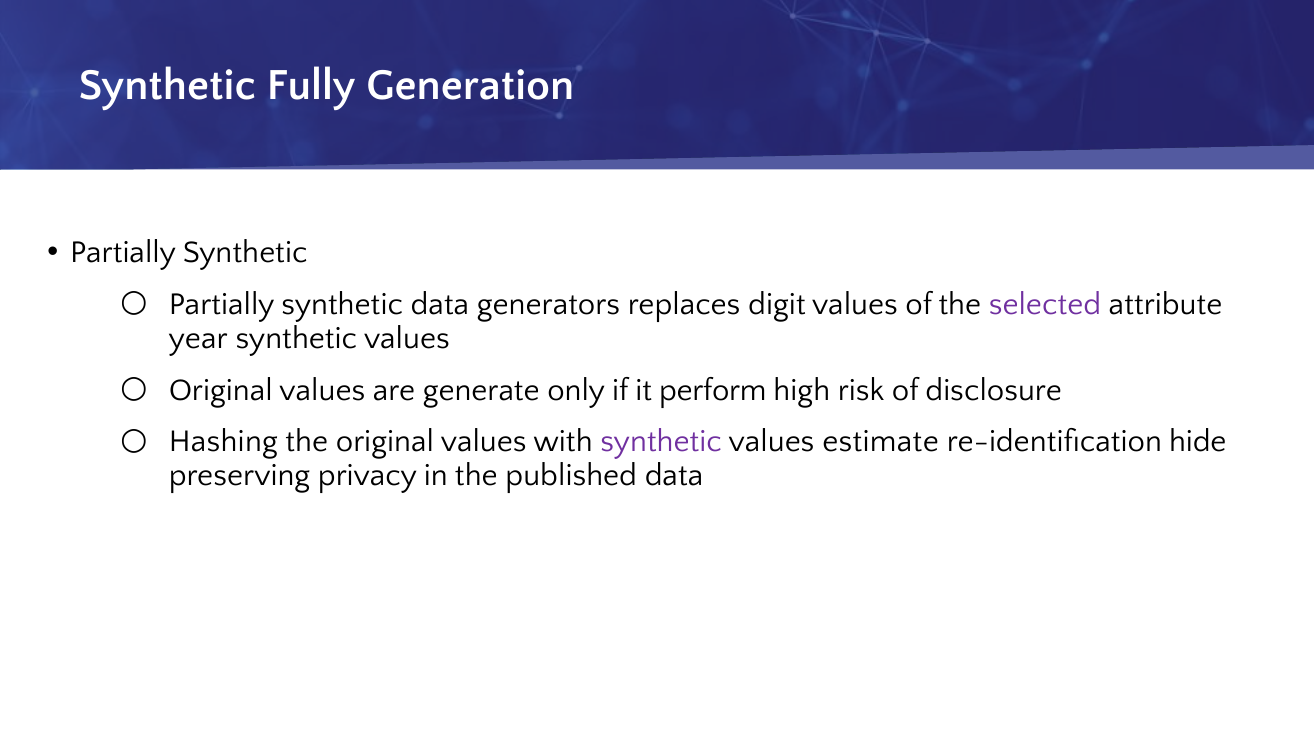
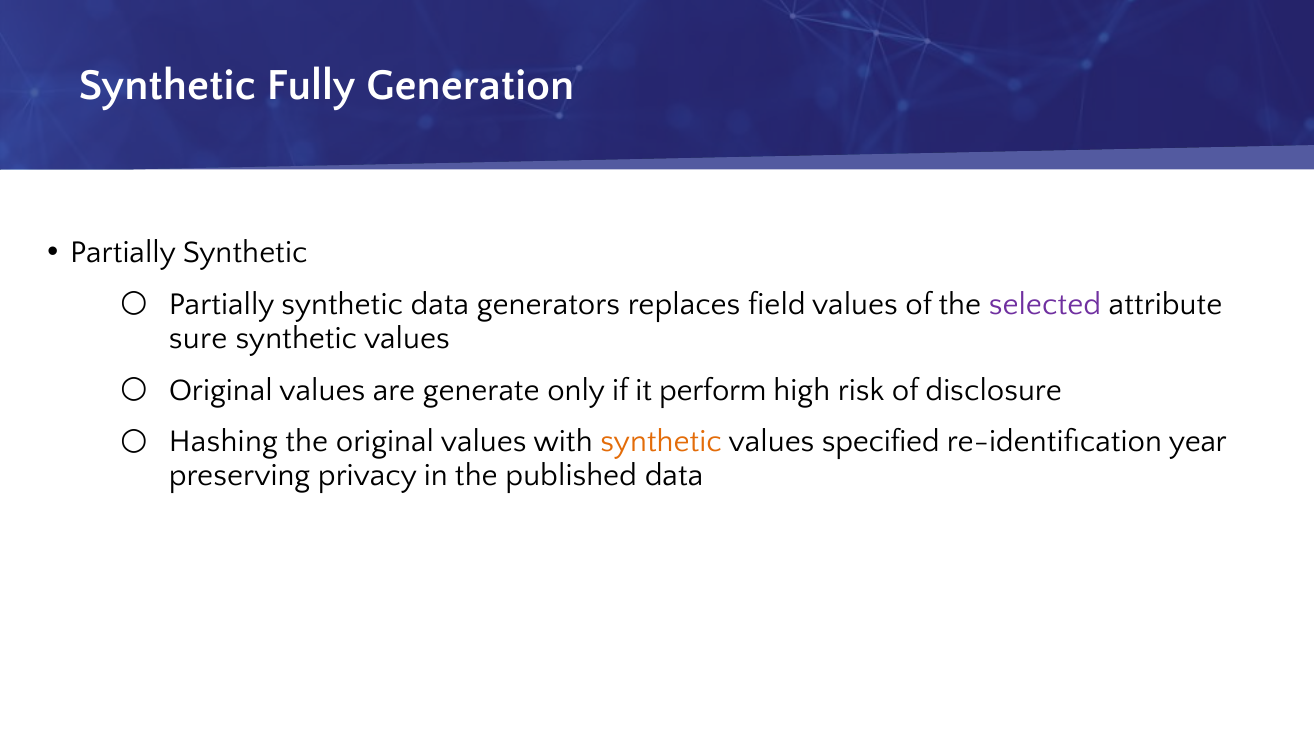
digit: digit -> field (777, 304)
year: year -> sure (198, 338)
synthetic colour: purple -> orange (661, 442)
estimate: estimate -> specified (881, 442)
hide: hide -> year (1198, 442)
